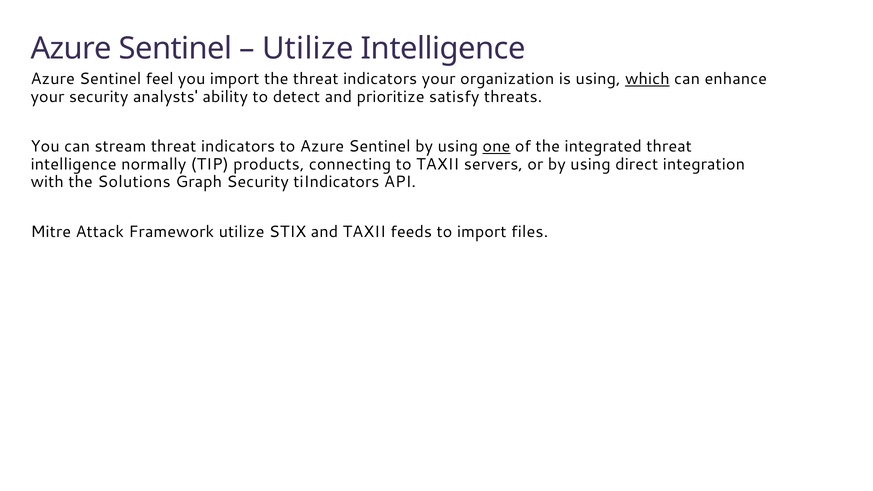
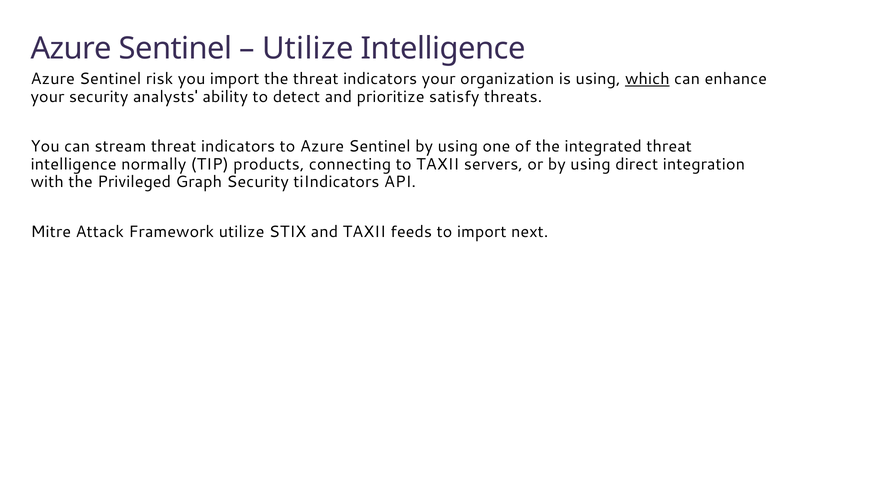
feel: feel -> risk (160, 79)
one underline: present -> none (496, 147)
Solutions: Solutions -> Privileged (134, 182)
files: files -> next (530, 232)
